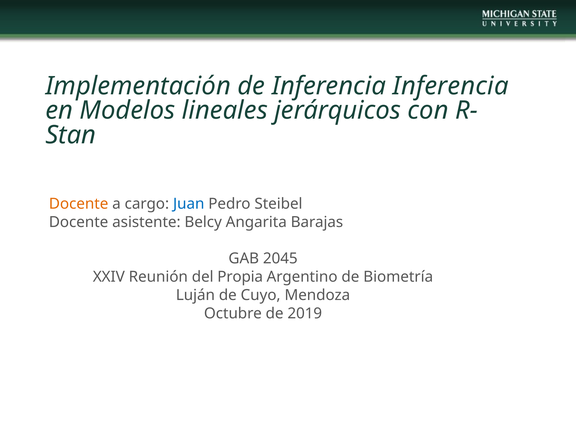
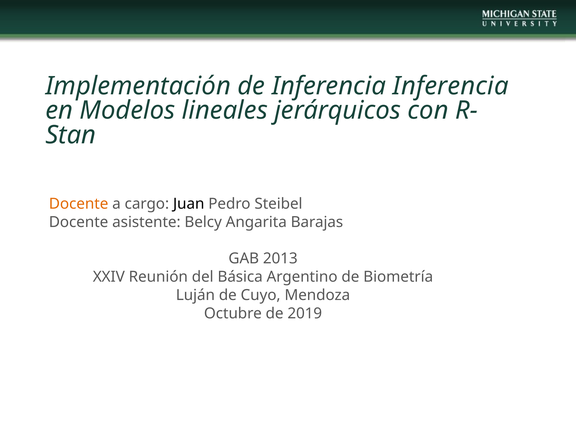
Juan colour: blue -> black (189, 204)
2045: 2045 -> 2013 (280, 259)
Propia: Propia -> Básica (240, 277)
